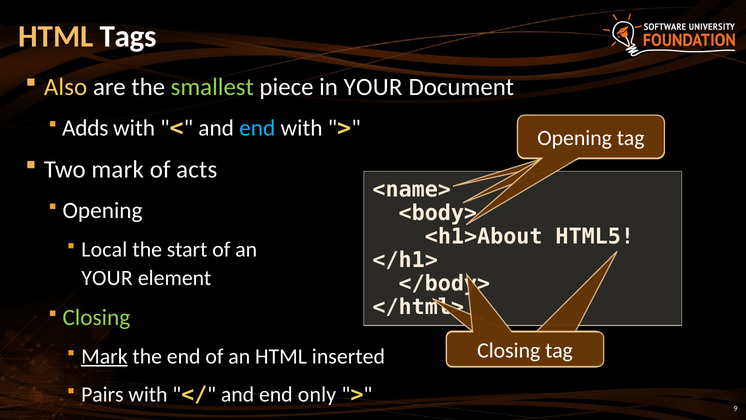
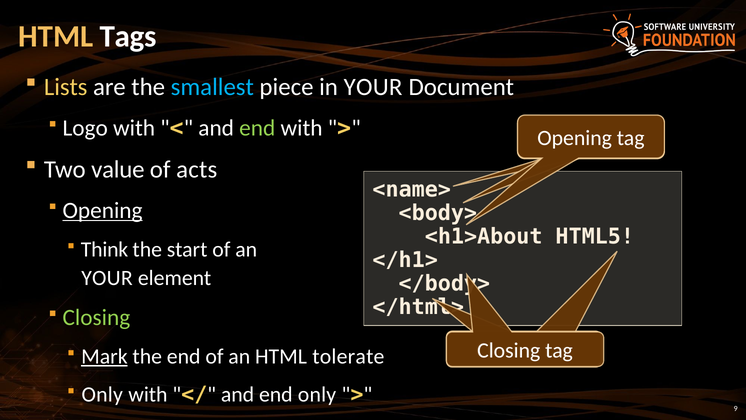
Also: Also -> Lists (66, 87)
smallest colour: light green -> light blue (212, 87)
Adds: Adds -> Logo (85, 128)
end colour: light blue -> light green (257, 128)
Two mark: mark -> value (118, 169)
Opening underline: none -> present (103, 210)
Local: Local -> Think (105, 249)
inserted: inserted -> tolerate (348, 356)
Pairs: Pairs -> Only (102, 394)
